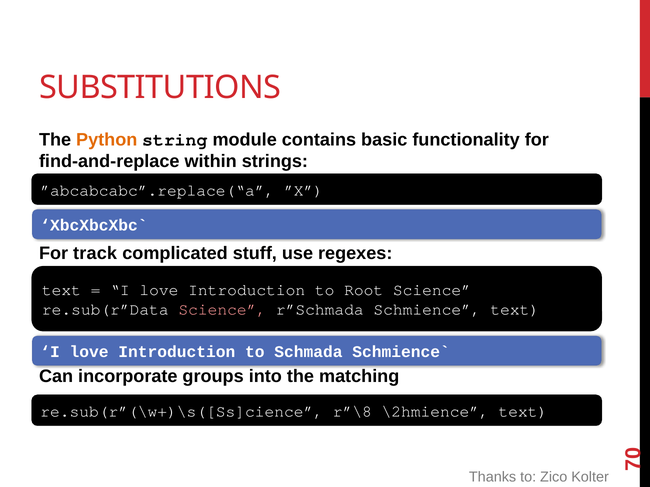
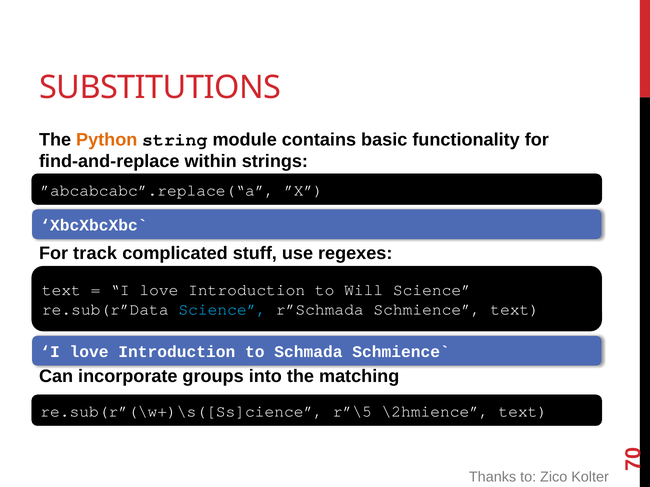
Root: Root -> Will (364, 290)
Science colour: pink -> light blue (222, 310)
r”\8: r”\8 -> r”\5 (352, 412)
